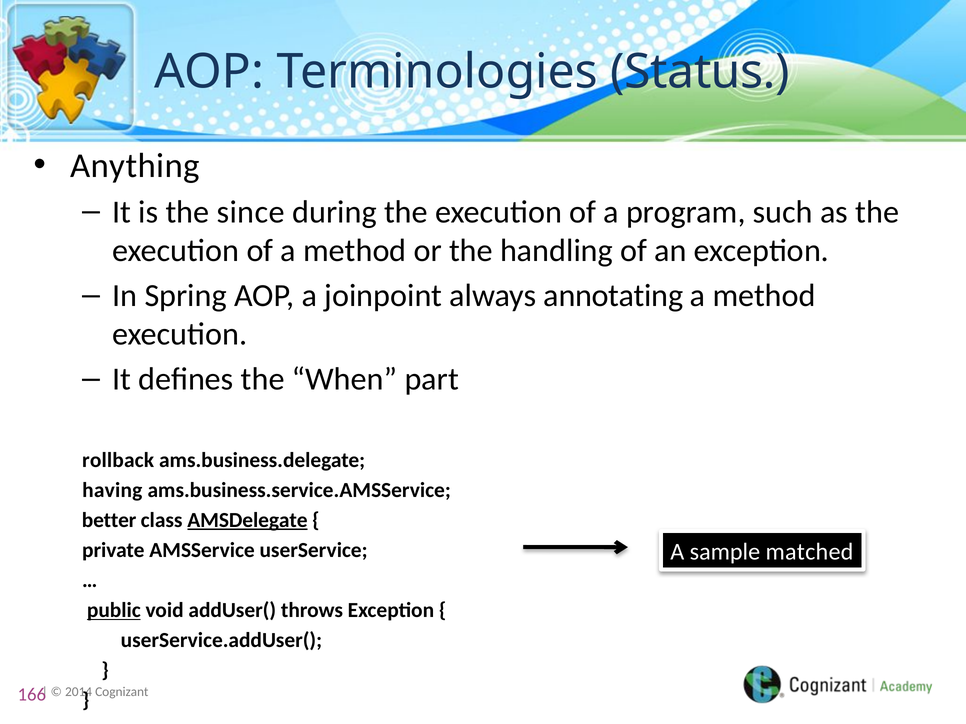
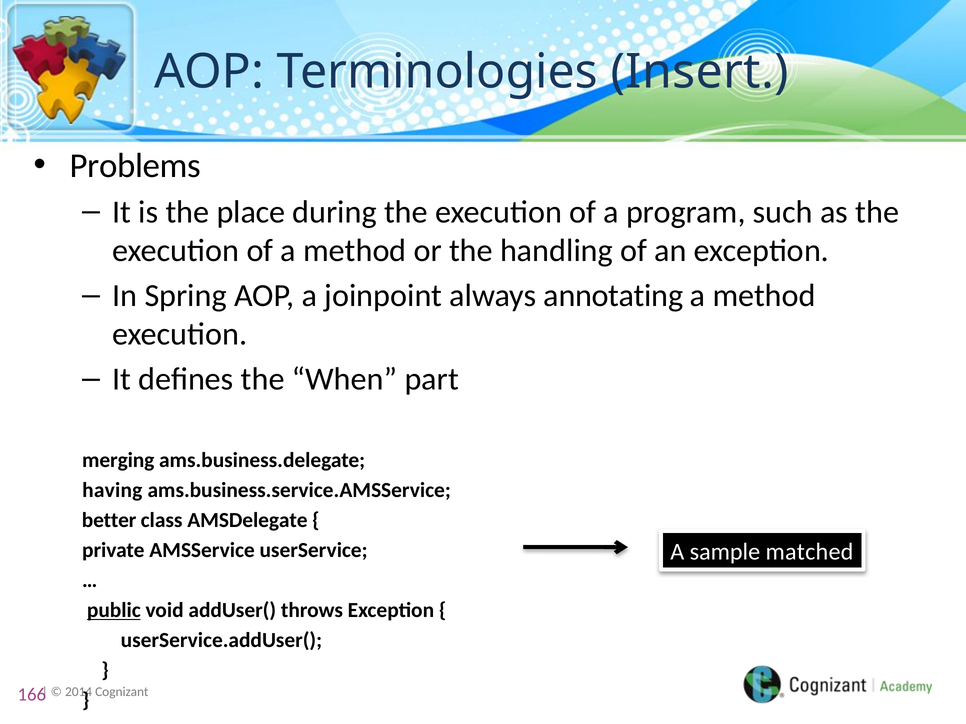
Status: Status -> Insert (700, 72)
Anything: Anything -> Problems (135, 166)
since: since -> place (251, 212)
rollback: rollback -> merging (118, 460)
AMSDelegate underline: present -> none (247, 520)
